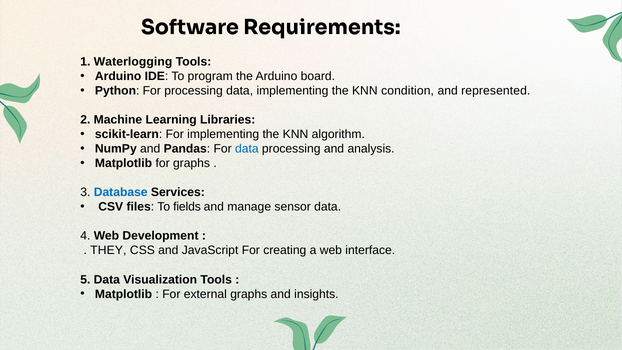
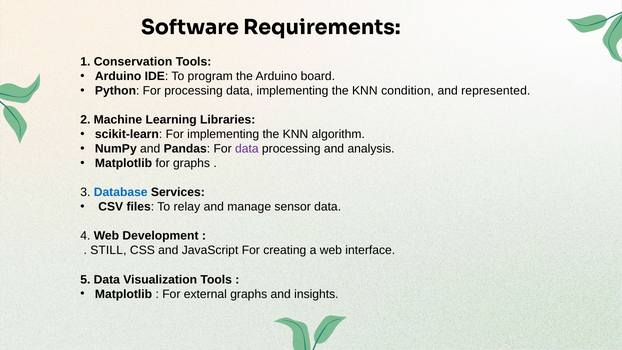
Waterlogging: Waterlogging -> Conservation (133, 62)
data colour: blue -> purple (247, 149)
fields: fields -> relay (187, 207)
THEY: THEY -> STILL (108, 250)
